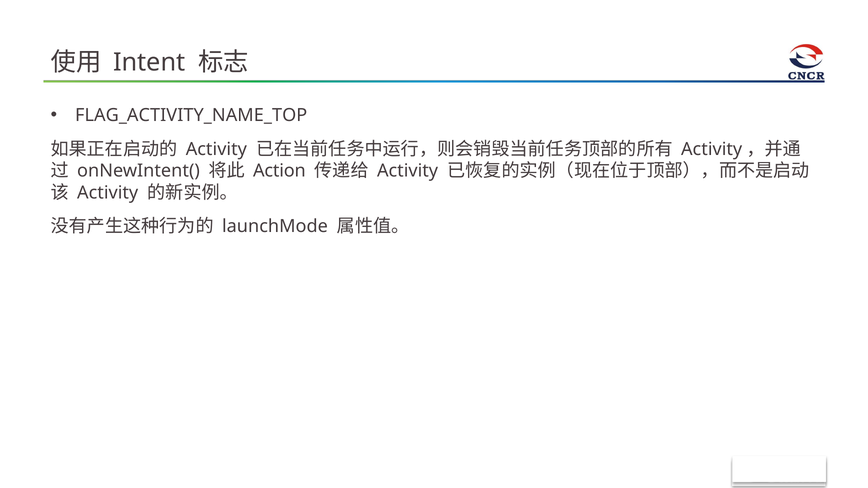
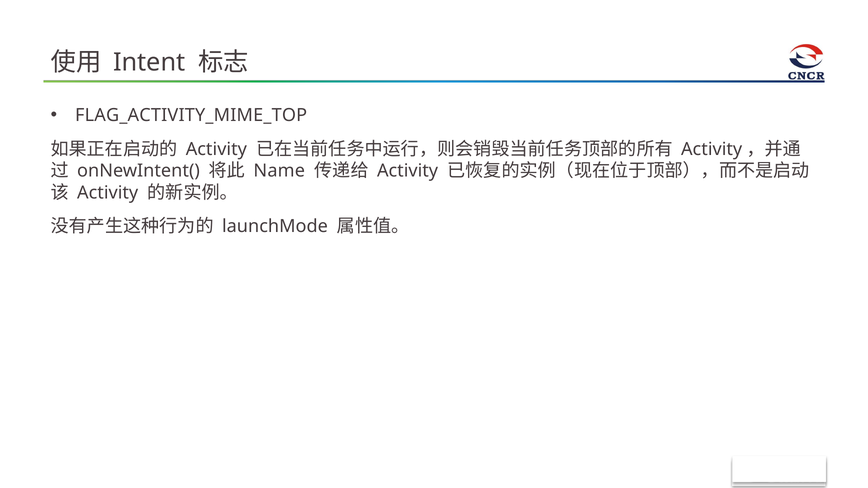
FLAG_ACTIVITY_NAME_TOP: FLAG_ACTIVITY_NAME_TOP -> FLAG_ACTIVITY_MIME_TOP (191, 116)
Action: Action -> Name (279, 171)
